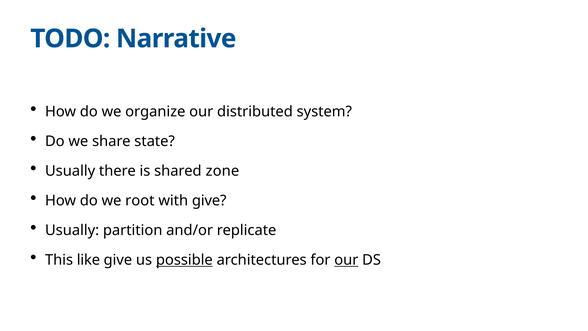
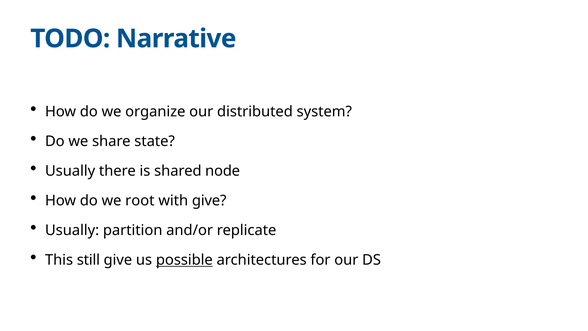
zone: zone -> node (223, 171)
like: like -> still (88, 260)
our underline: present -> none (346, 260)
